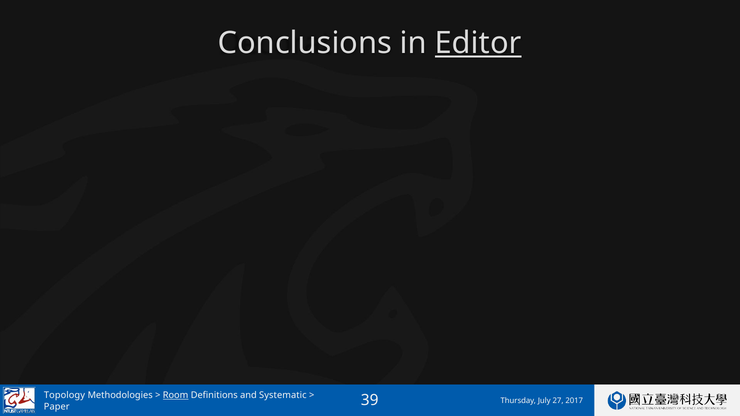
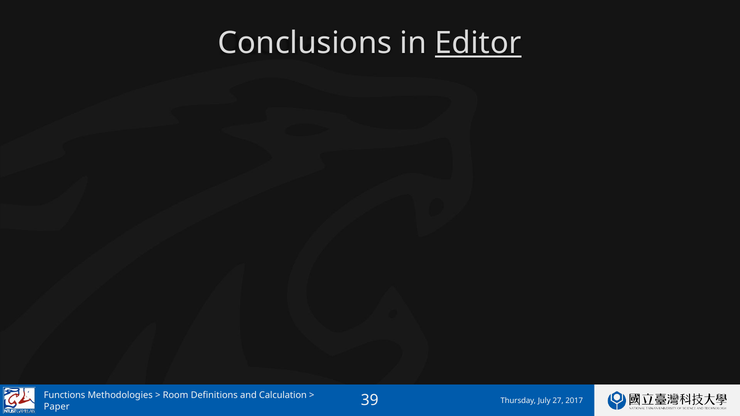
Topology: Topology -> Functions (65, 396)
Room underline: present -> none (176, 396)
Systematic: Systematic -> Calculation (283, 396)
